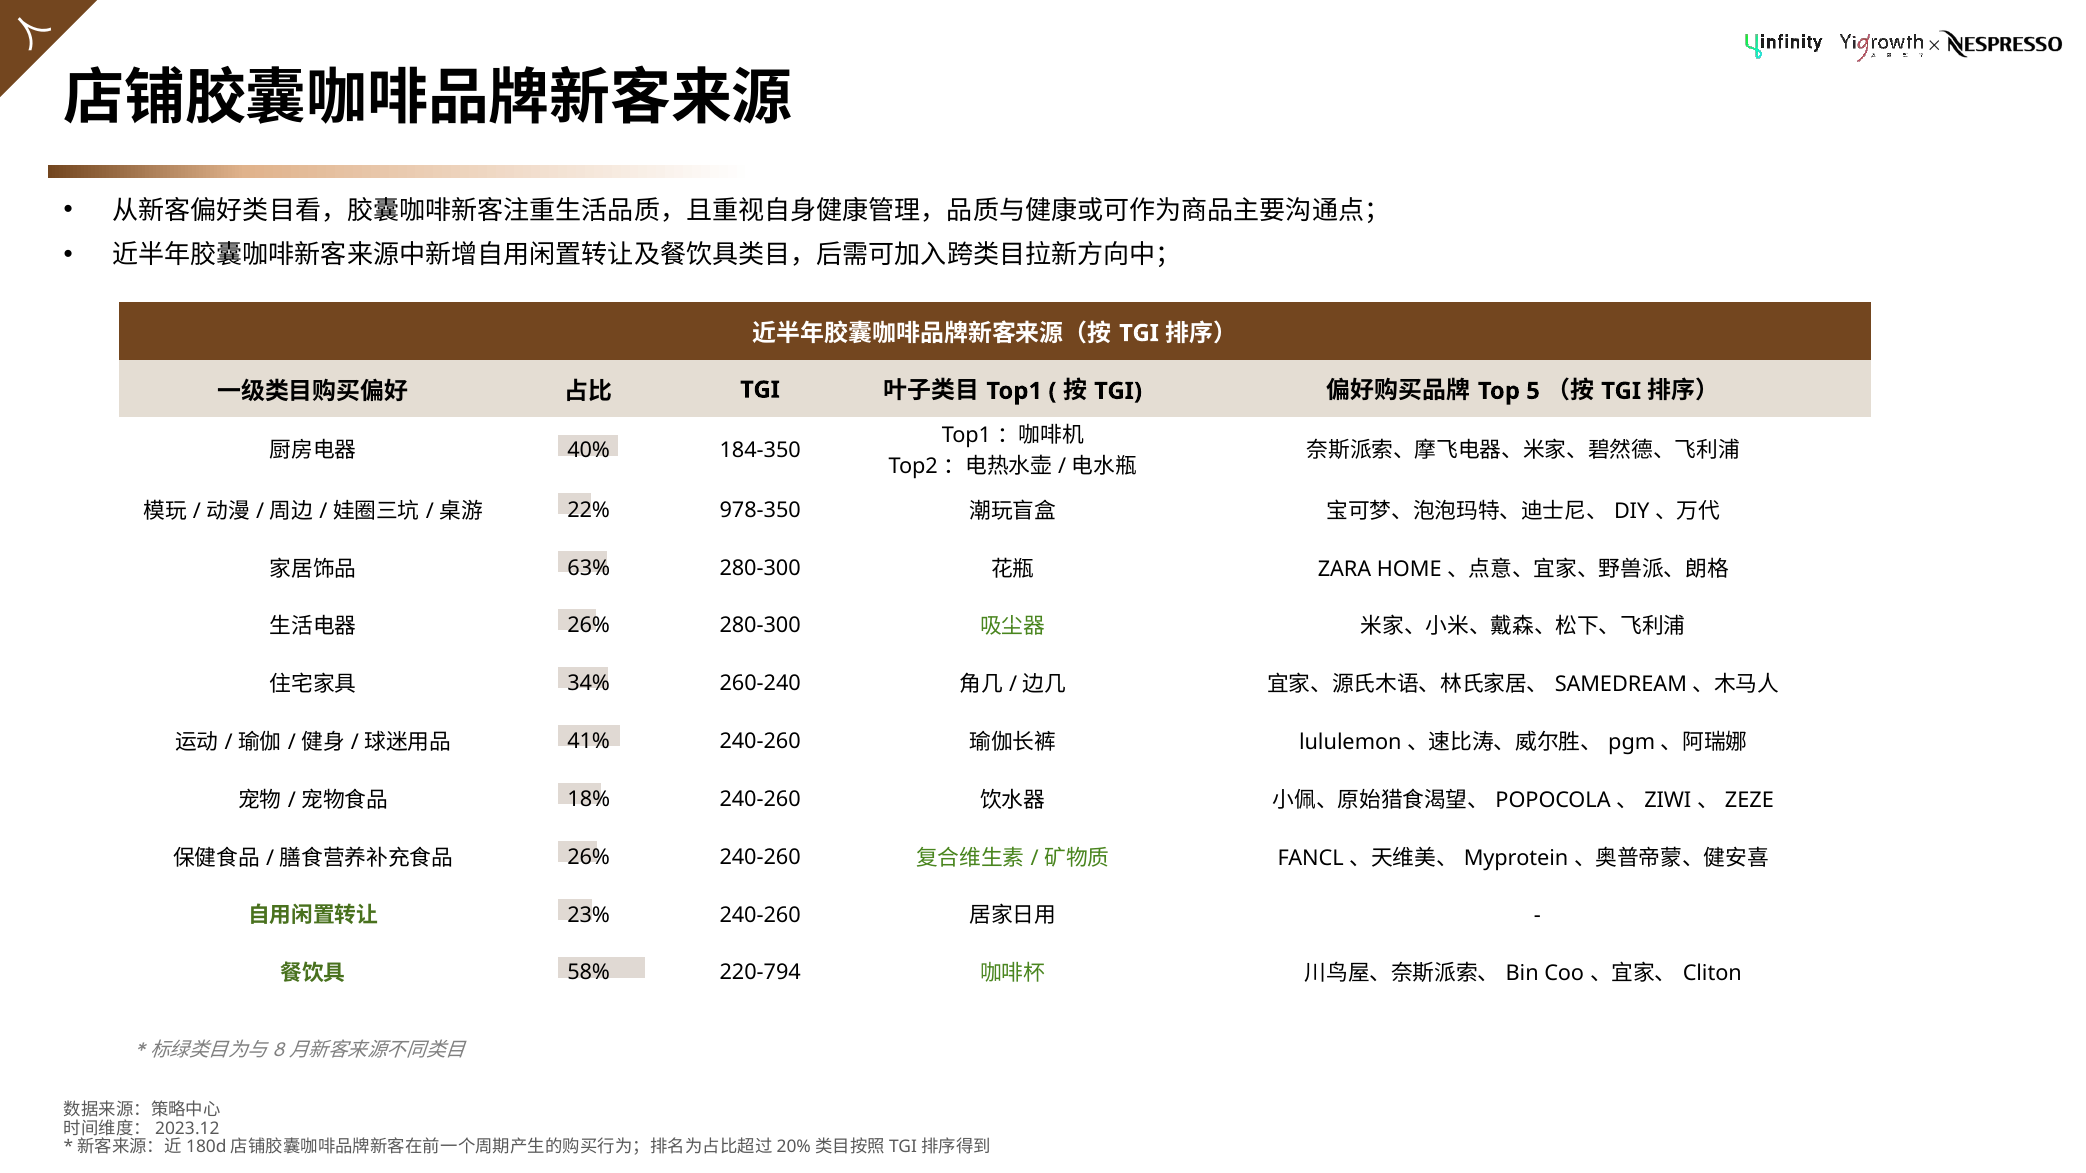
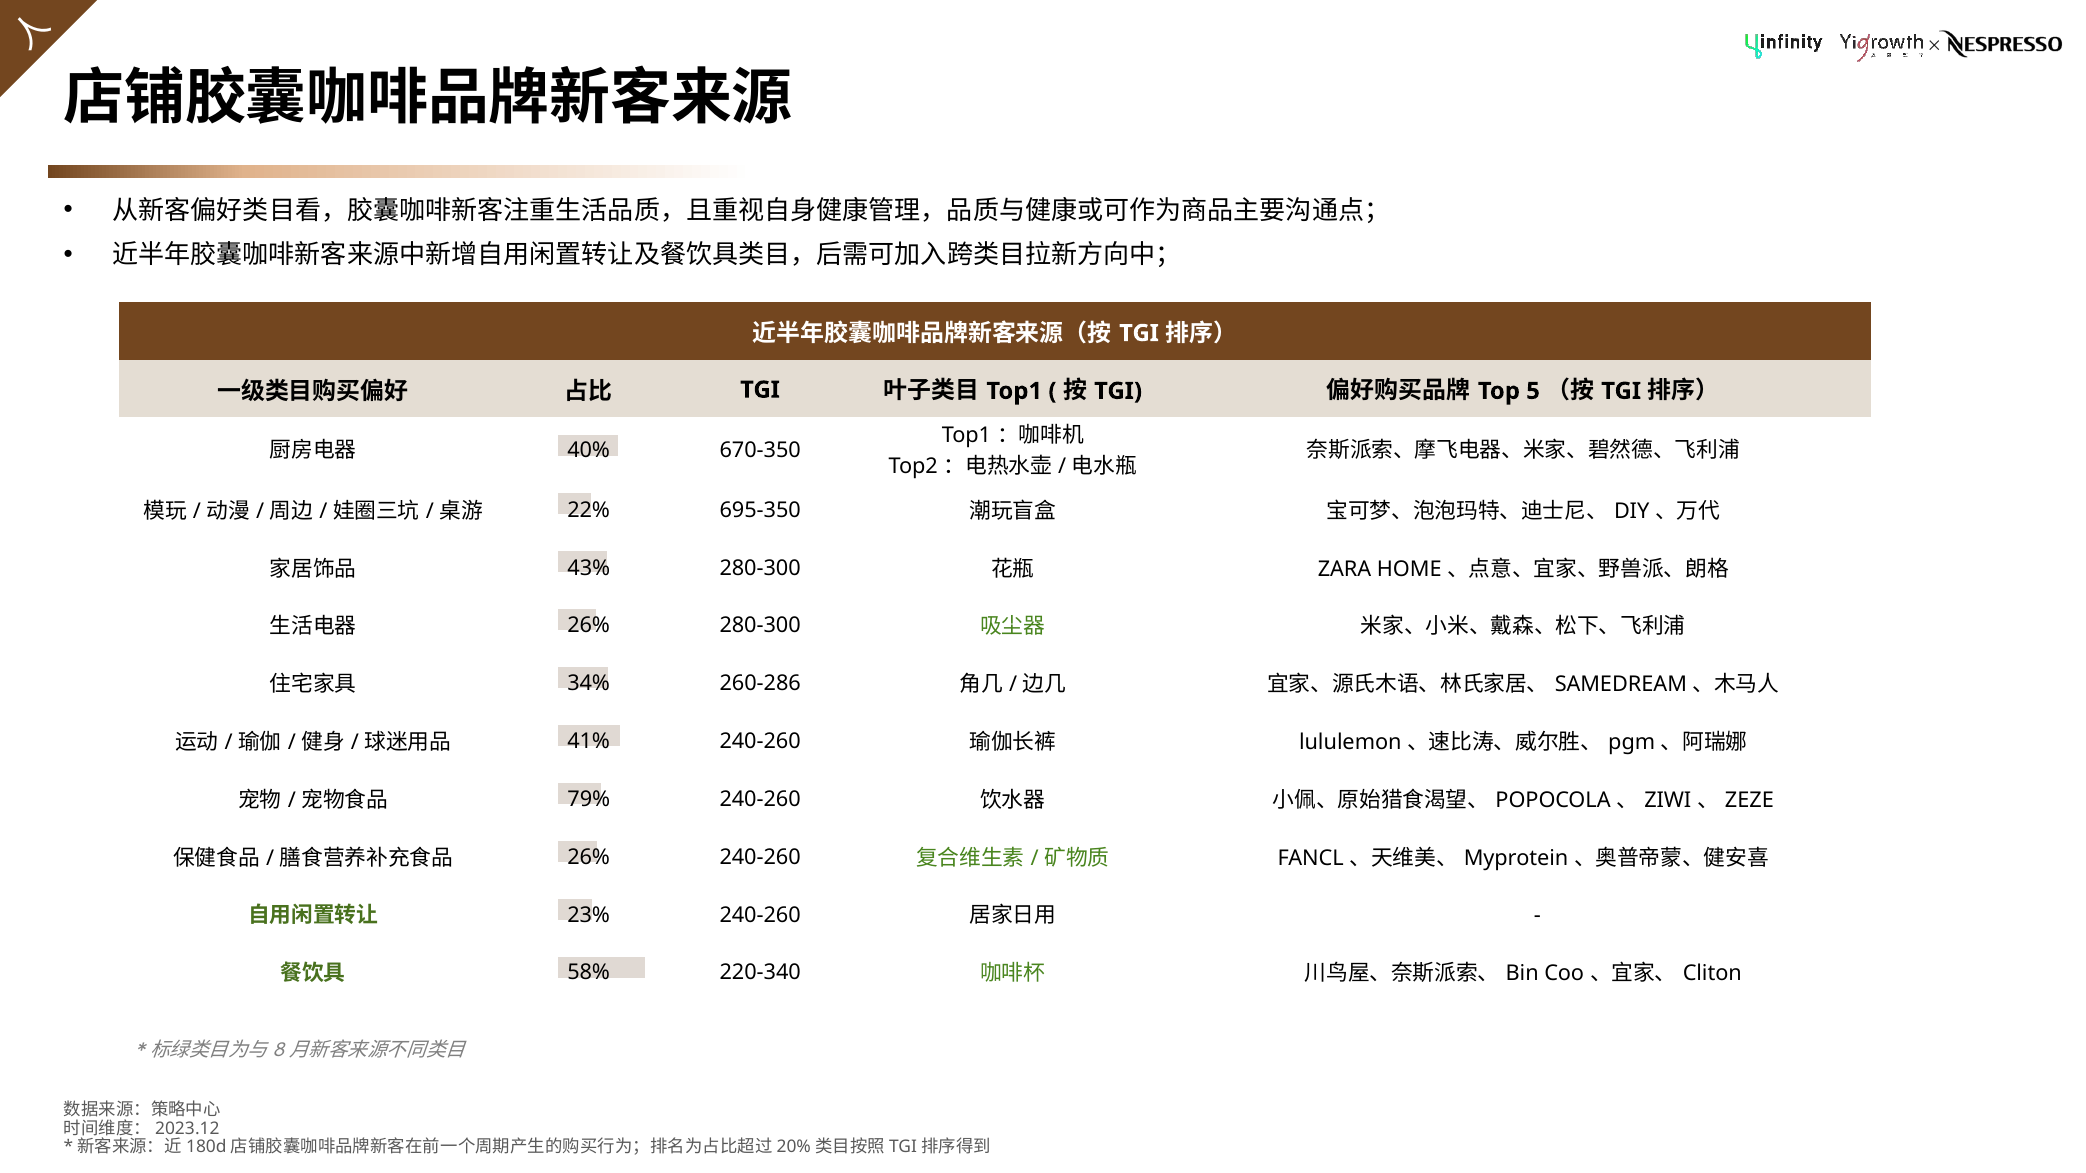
184-350: 184-350 -> 670-350 (760, 450)
978-350: 978-350 -> 695-350 (760, 510)
63%: 63% -> 43% (589, 568)
260-240: 260-240 -> 260-286 (760, 684)
18%: 18% -> 79% (589, 800)
220-794: 220-794 -> 220-340 (760, 973)
